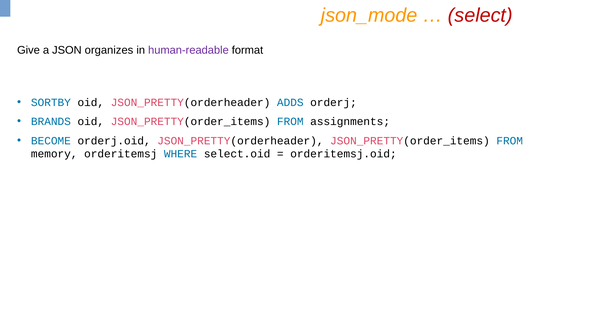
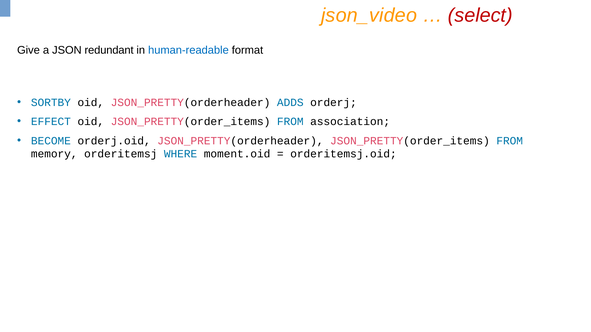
json_mode: json_mode -> json_video (369, 15)
organizes: organizes -> redundant (109, 50)
human-readable colour: purple -> blue (188, 50)
BRANDS: BRANDS -> EFFECT (51, 122)
assignments: assignments -> association (350, 122)
select.oid: select.oid -> moment.oid (237, 154)
